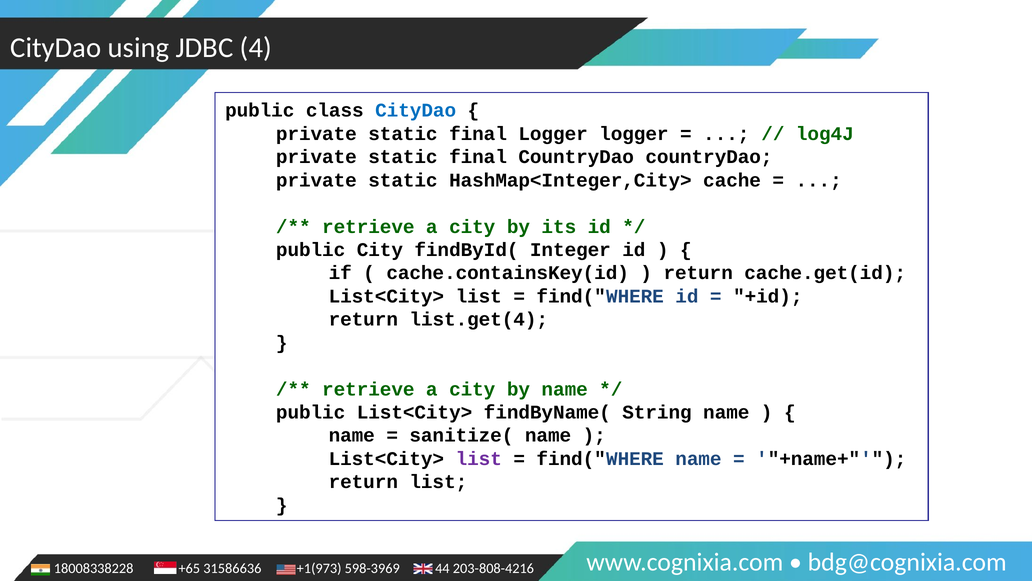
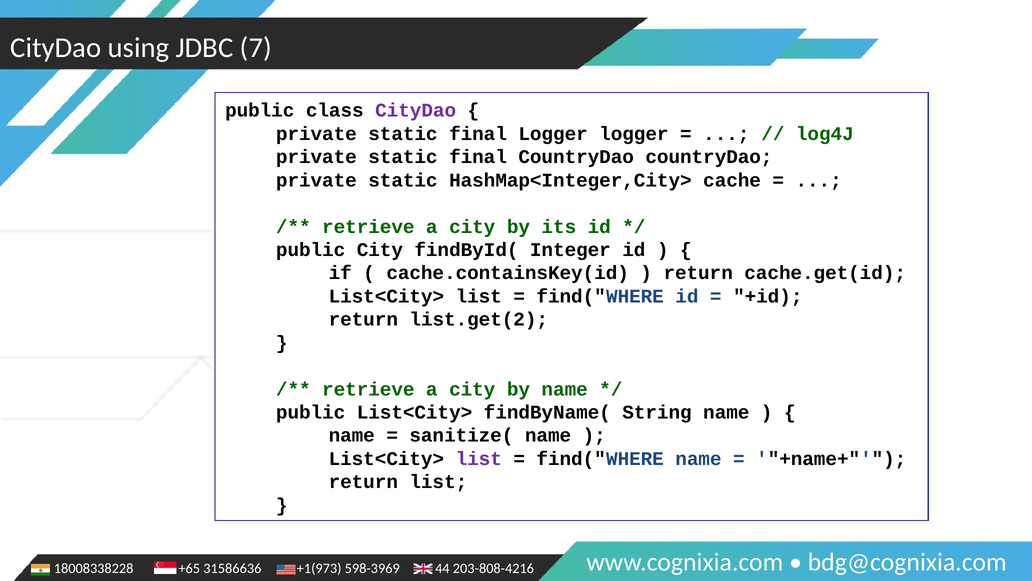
4: 4 -> 7 (256, 48)
CityDao colour: blue -> purple (416, 110)
list.get(4: list.get(4 -> list.get(2 (479, 319)
